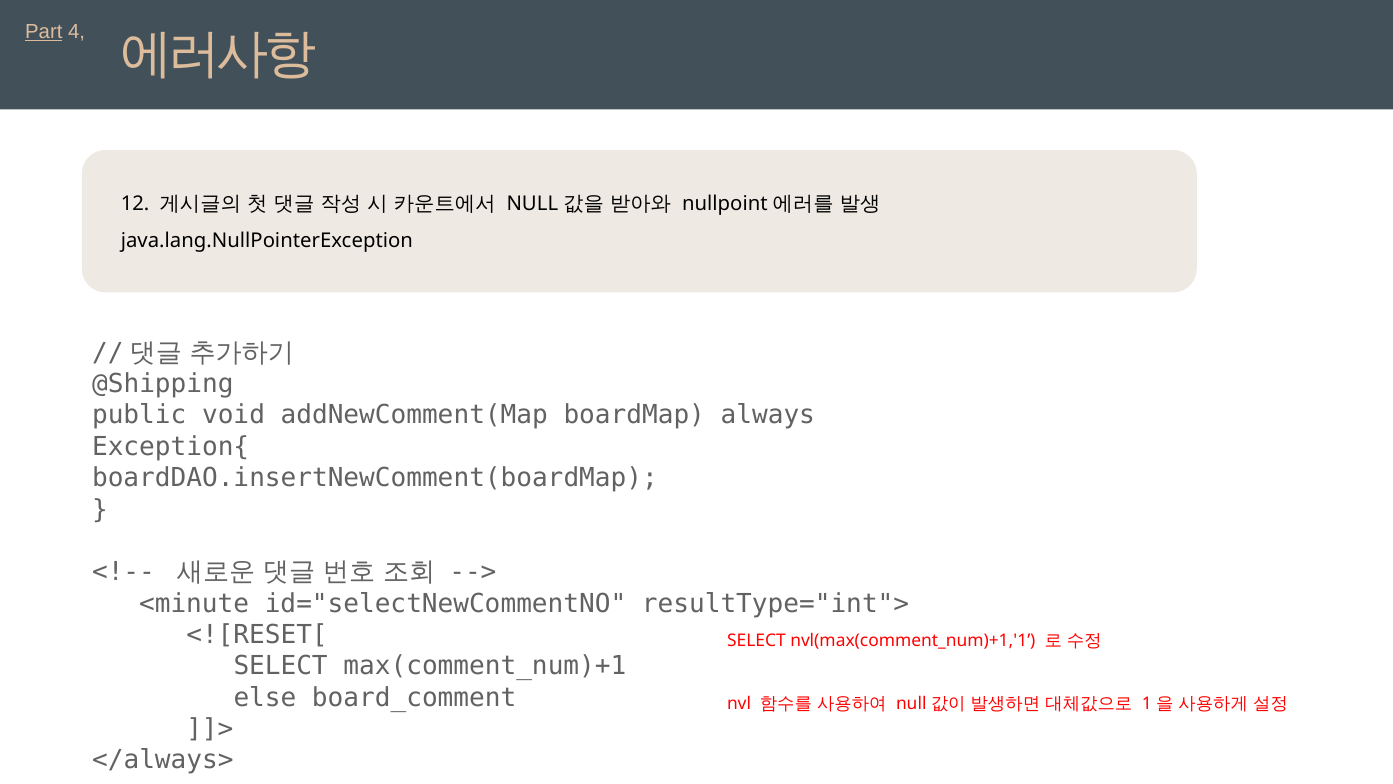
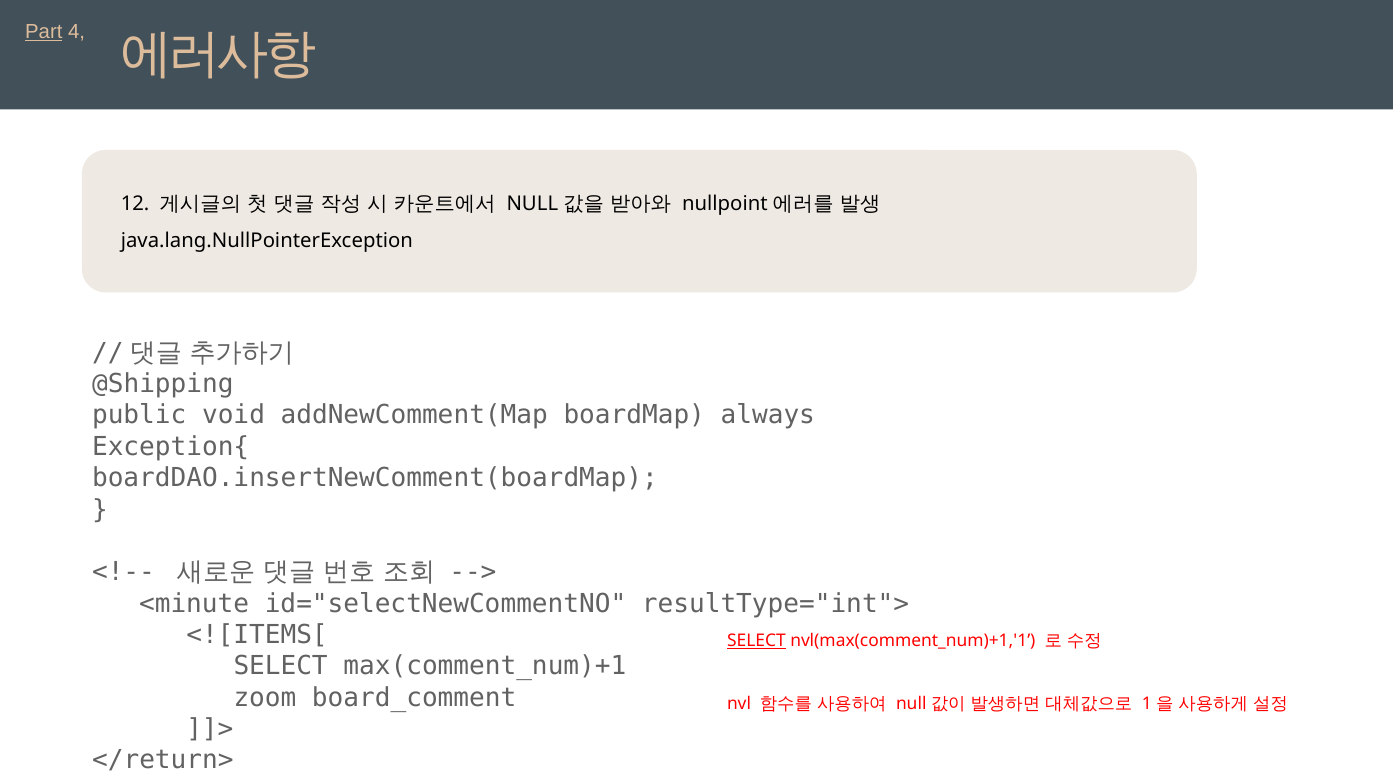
<![RESET[: <![RESET[ -> <![ITEMS[ (257, 634)
SELECT underline: none -> present (756, 641)
else: else -> zoom (265, 697)
</always>: </always> -> </return> (163, 760)
